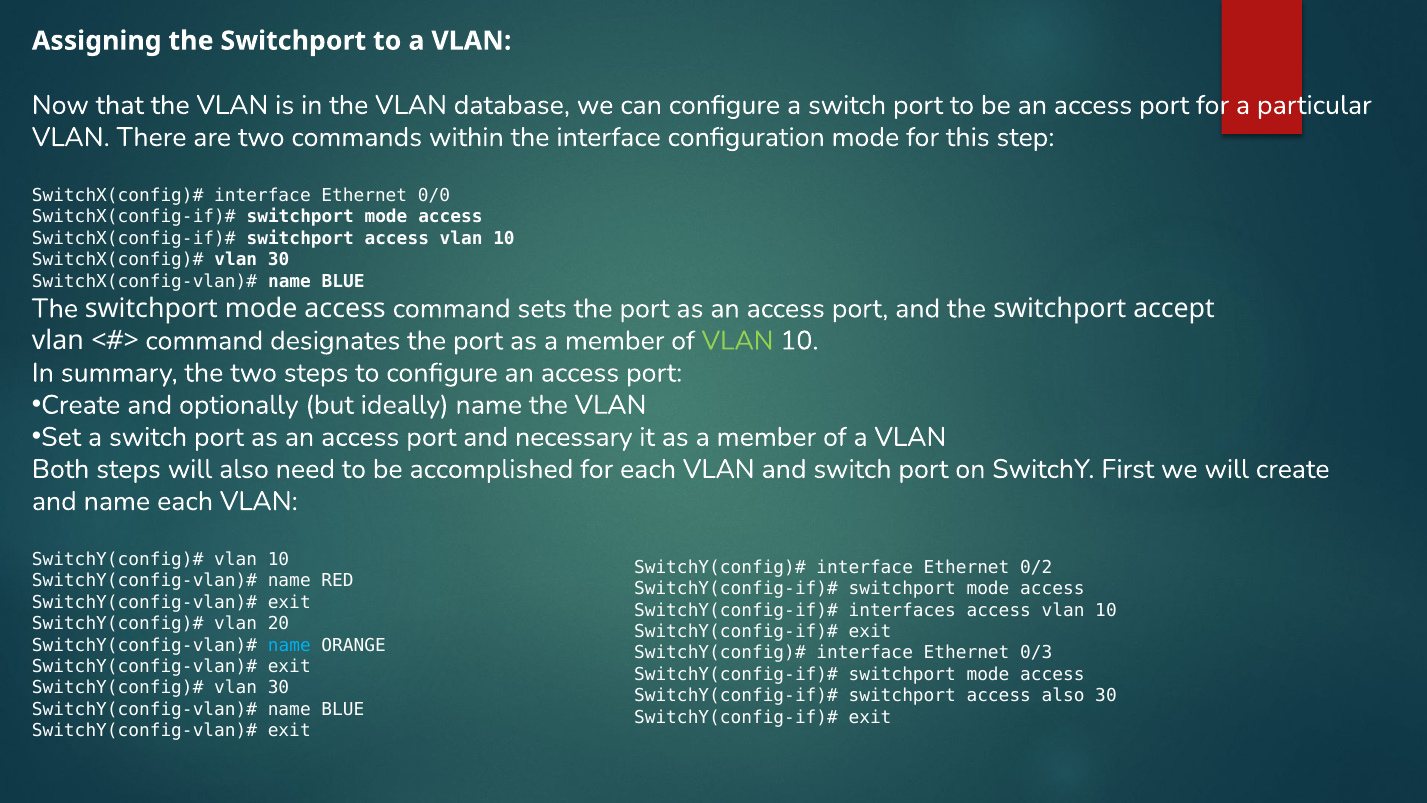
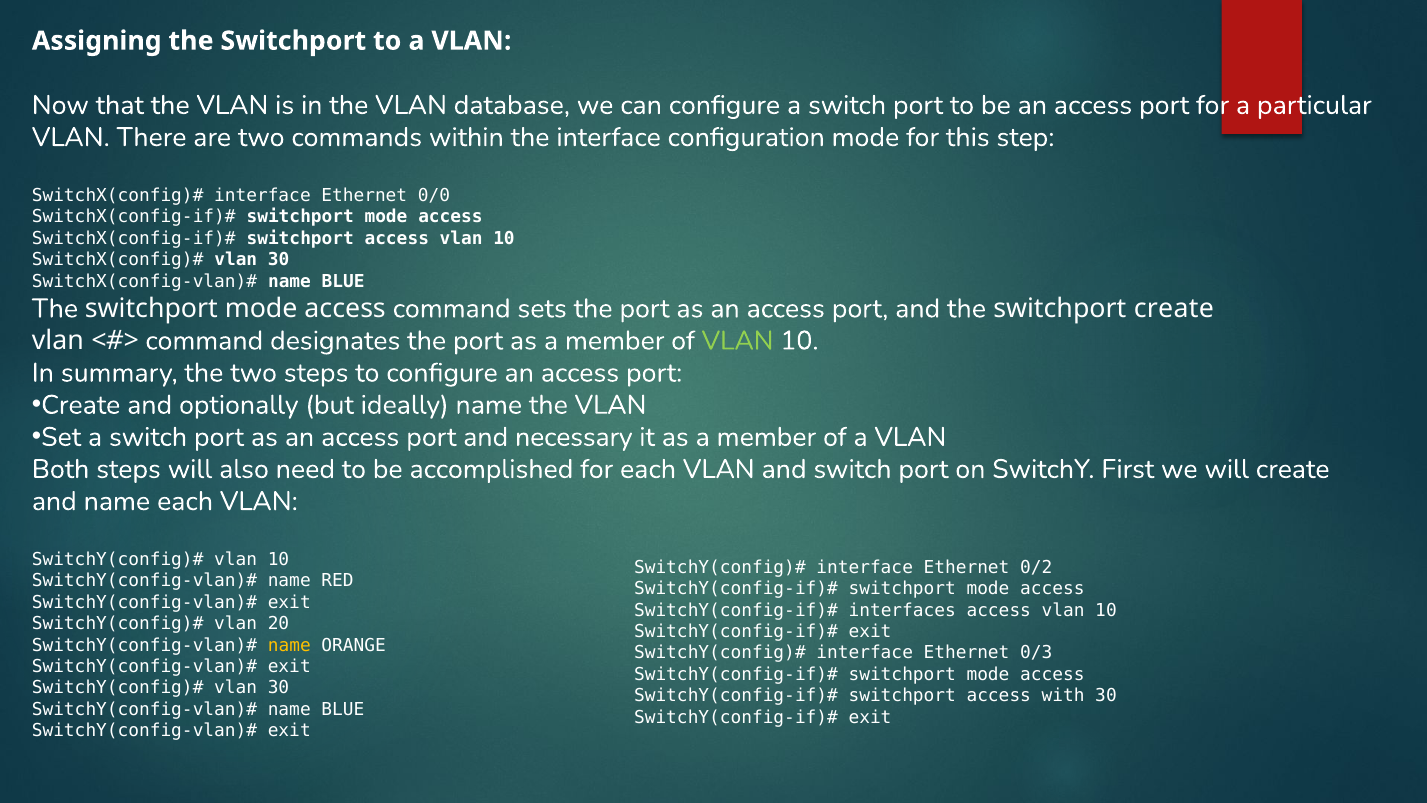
switchport accept: accept -> create (1174, 308)
name colour: light blue -> yellow (289, 645)
access also: also -> with (1063, 696)
